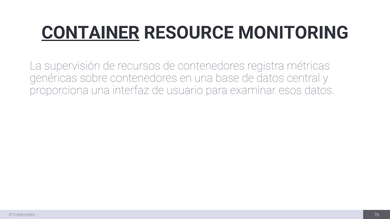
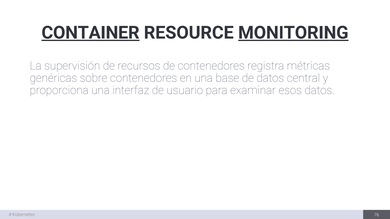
MONITORING underline: none -> present (293, 33)
